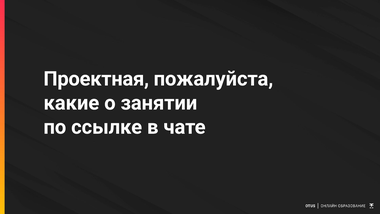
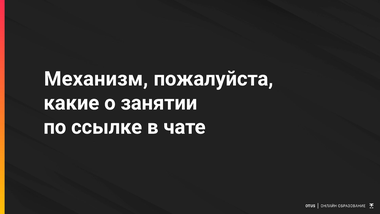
Проектная: Проектная -> Механизм (96, 79)
